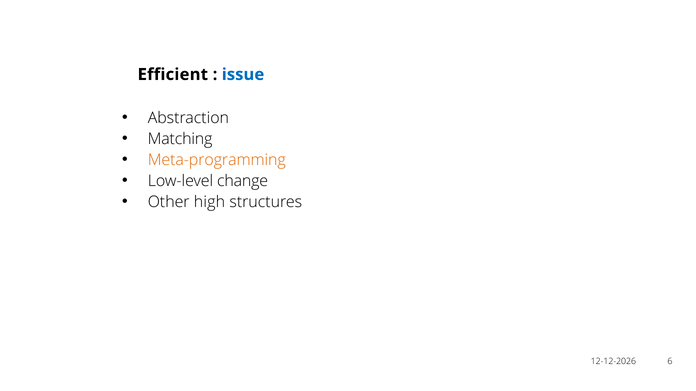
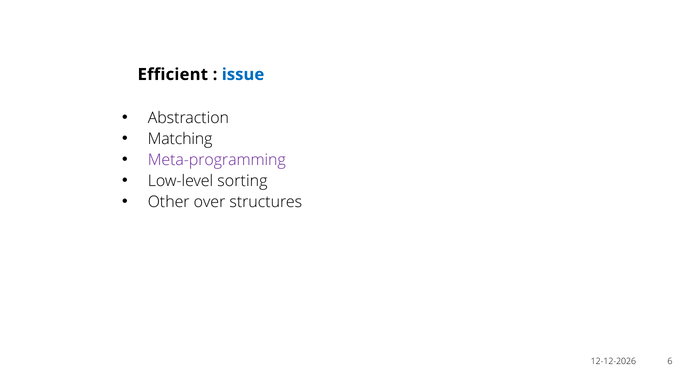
Meta-programming colour: orange -> purple (217, 160)
change: change -> sorting (242, 181)
high: high -> over (210, 202)
